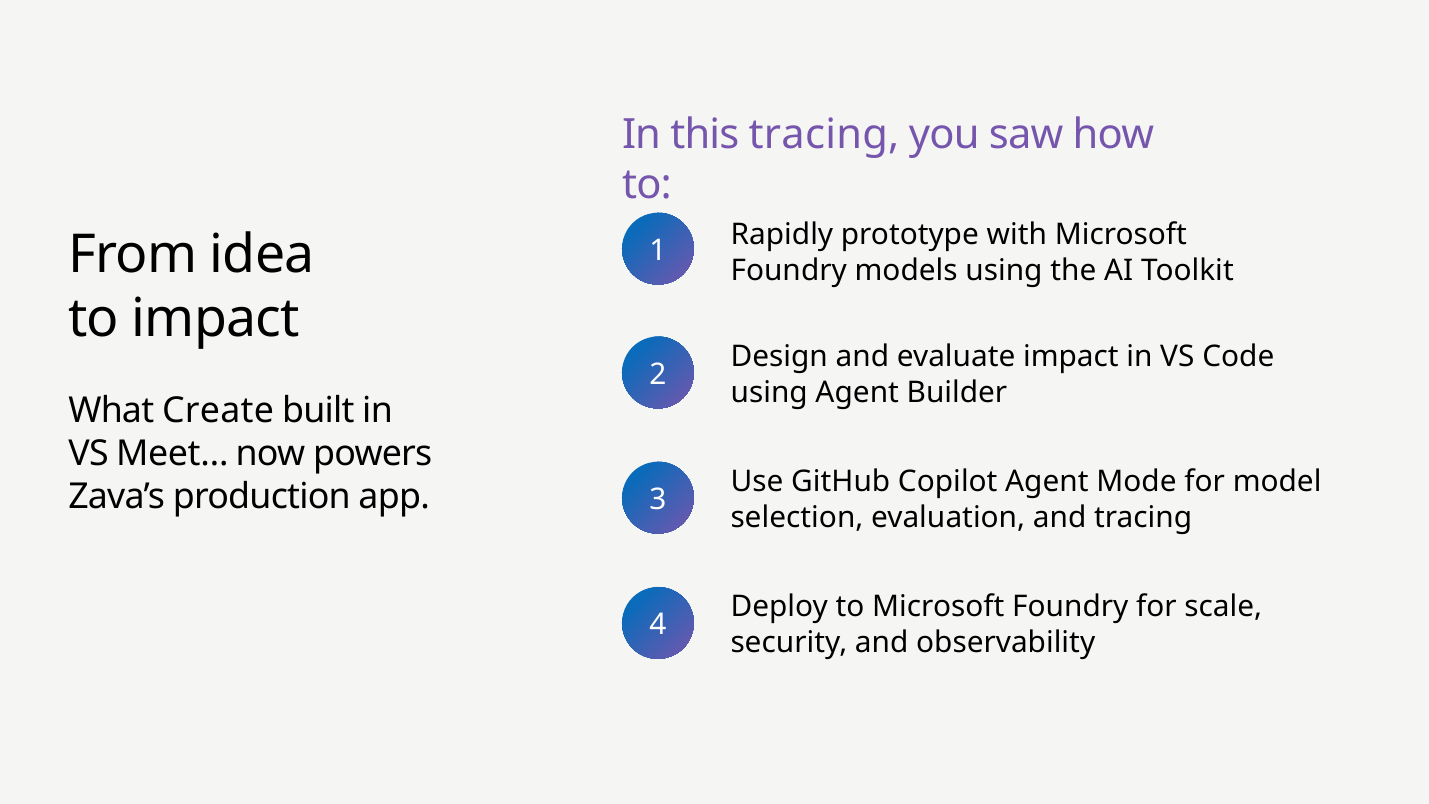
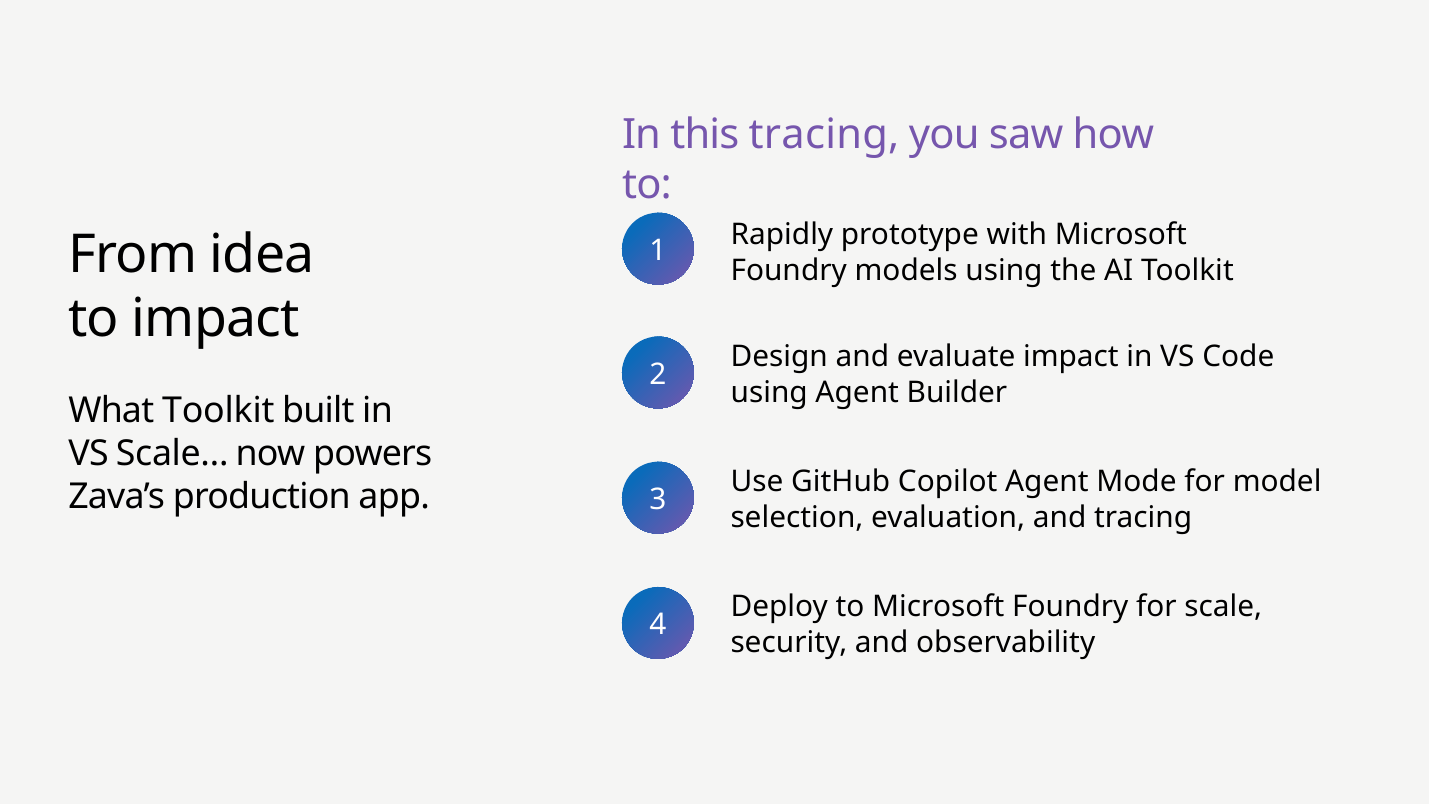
What Create: Create -> Toolkit (218, 410)
Meet…: Meet… -> Scale… (172, 453)
